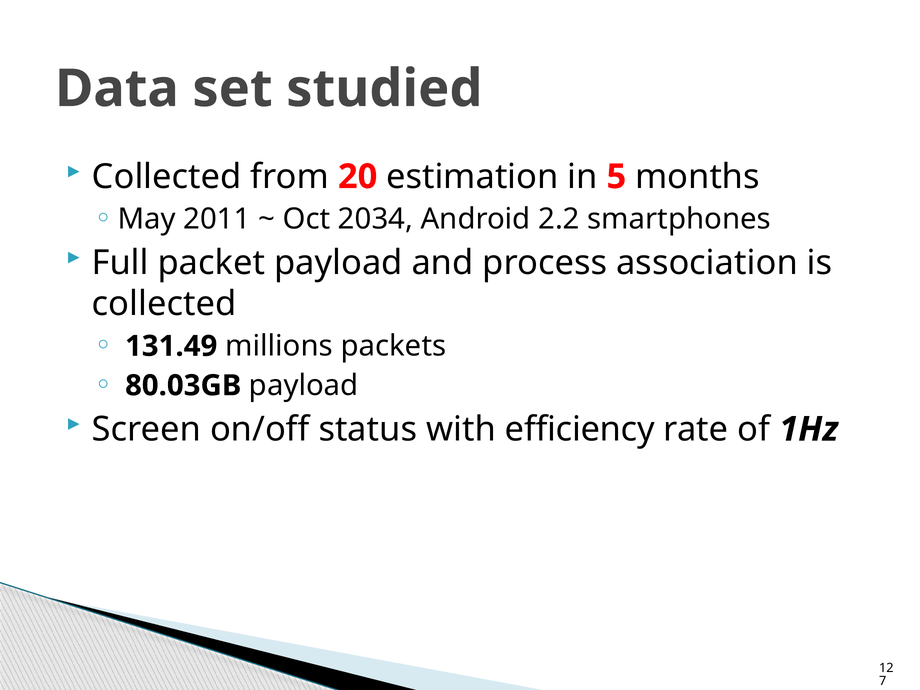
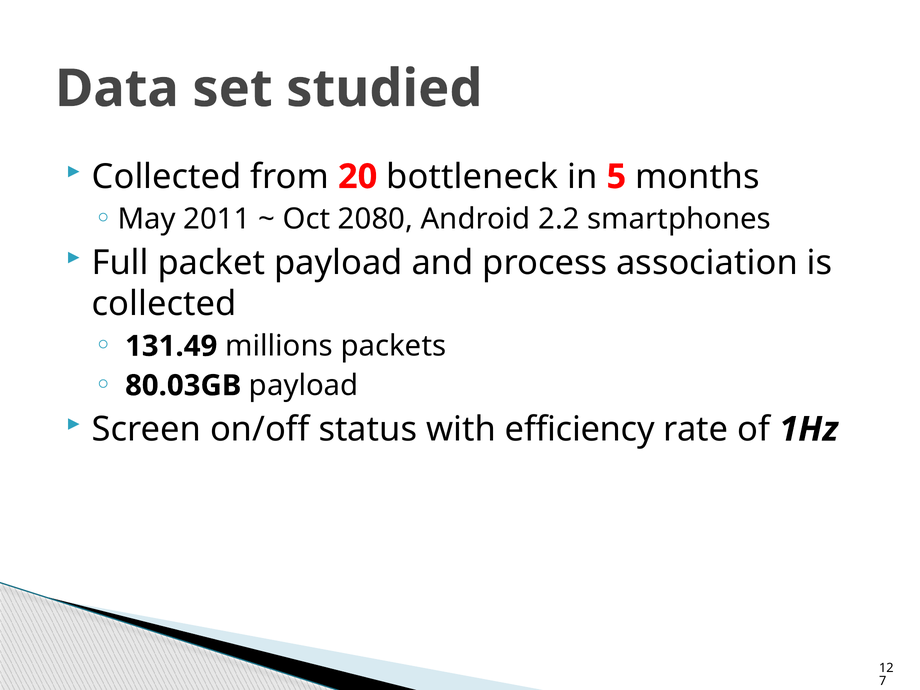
estimation: estimation -> bottleneck (472, 177)
2034: 2034 -> 2080 (375, 219)
